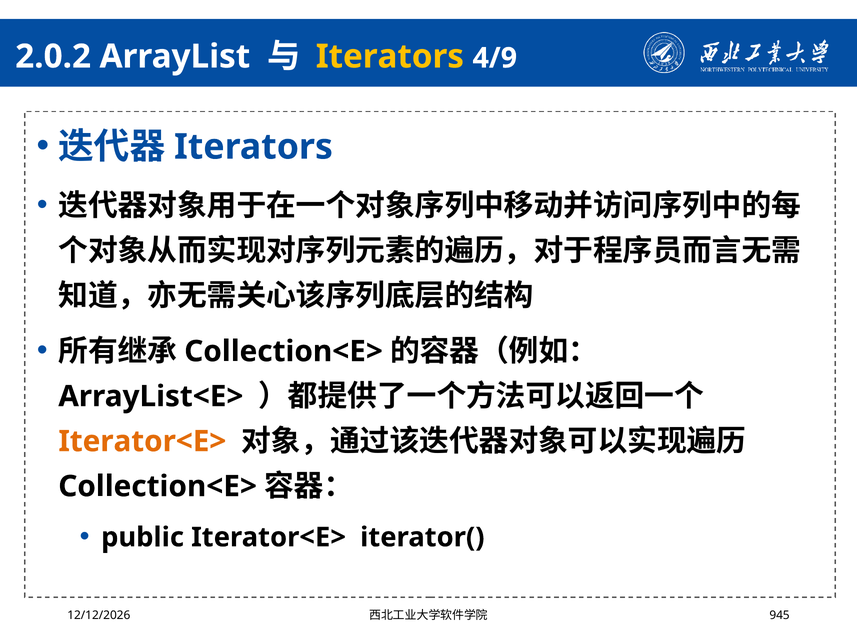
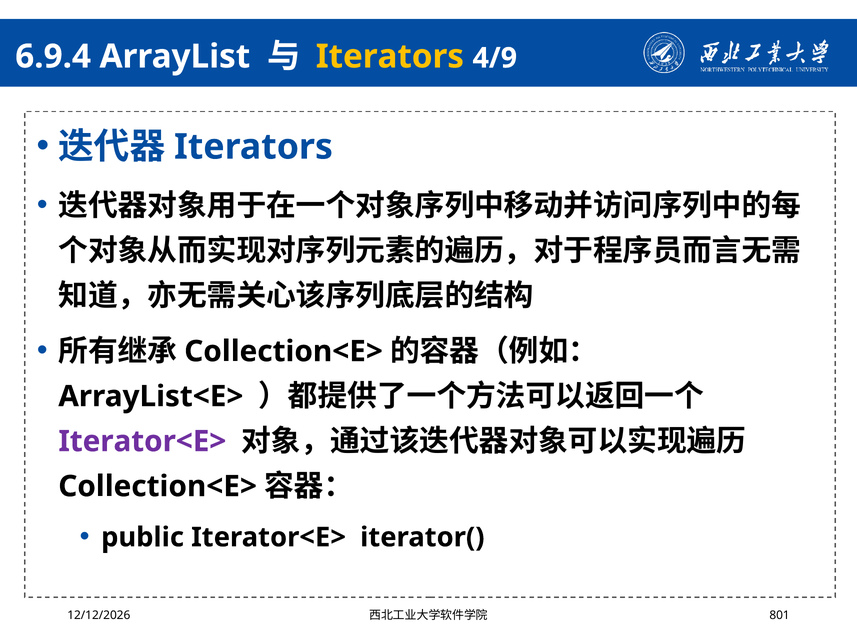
2.0.2: 2.0.2 -> 6.9.4 (53, 56)
Iterator<E> colour: orange -> purple (142, 441)
945: 945 -> 801 (780, 615)
